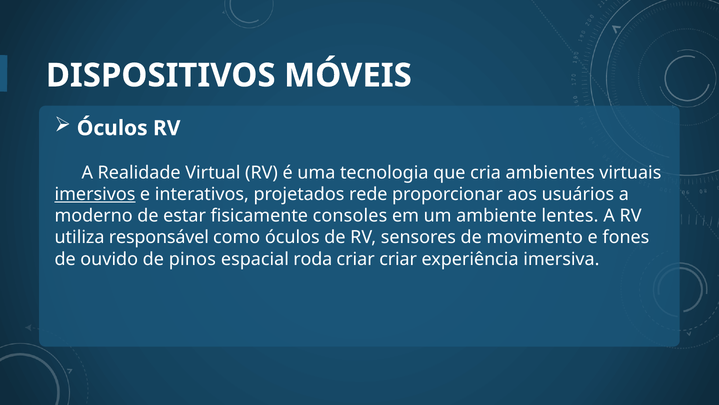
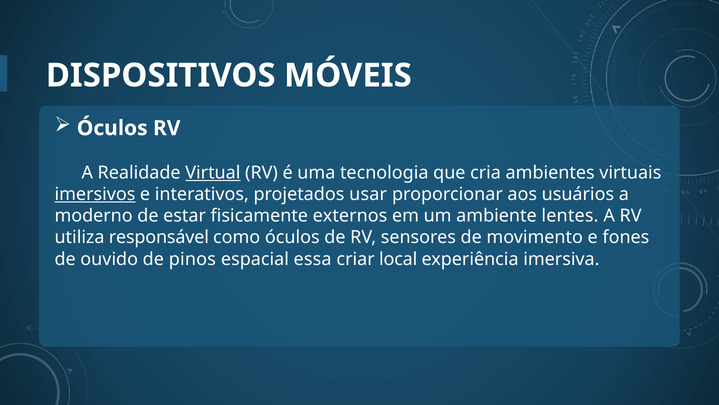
Virtual underline: none -> present (213, 173)
rede: rede -> usar (368, 194)
consoles: consoles -> externos (350, 216)
roda: roda -> essa (313, 259)
criar criar: criar -> local (398, 259)
